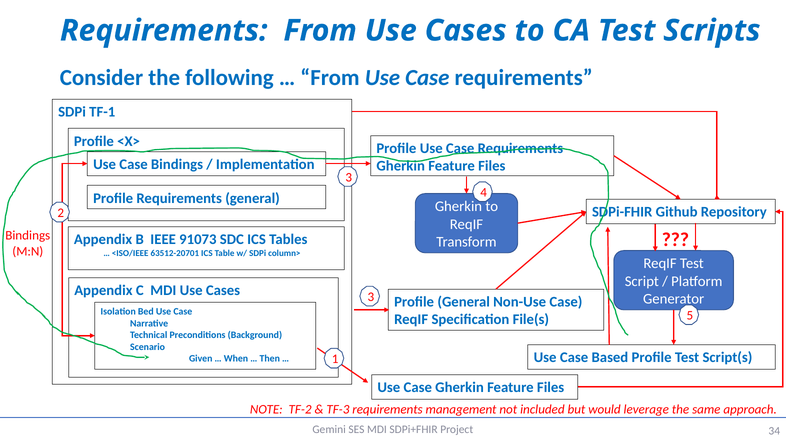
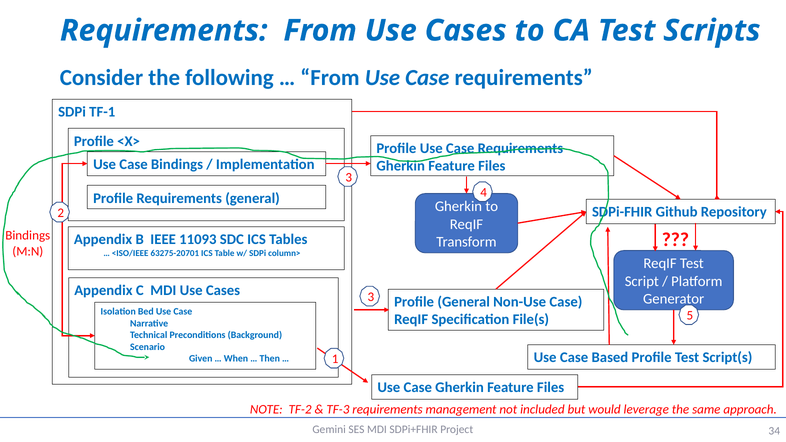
91073: 91073 -> 11093 (198, 240)
63512-20701: 63512-20701 -> 63275-20701 (175, 253)
